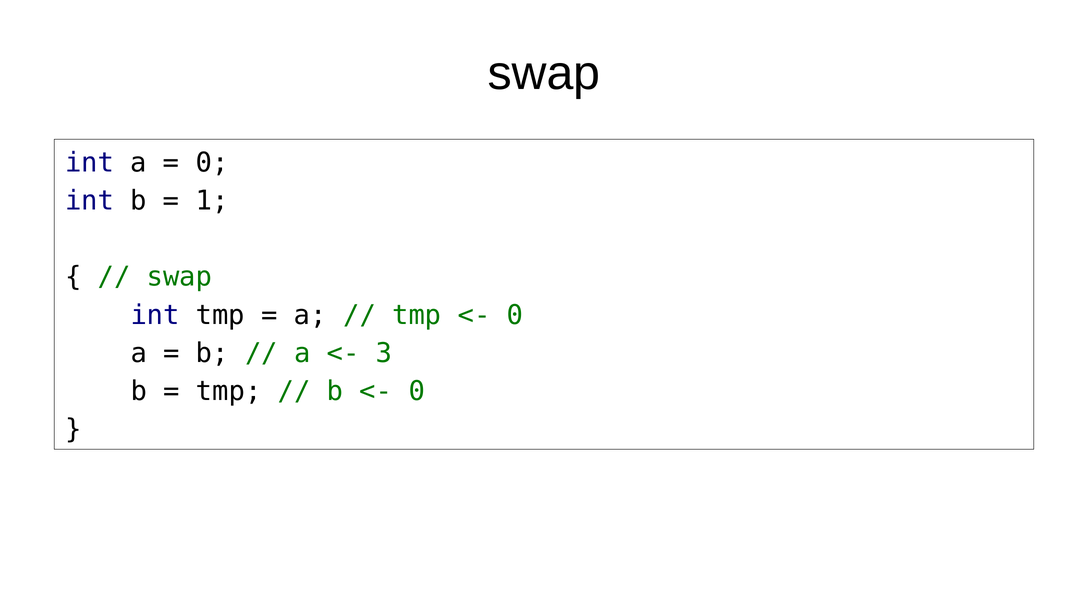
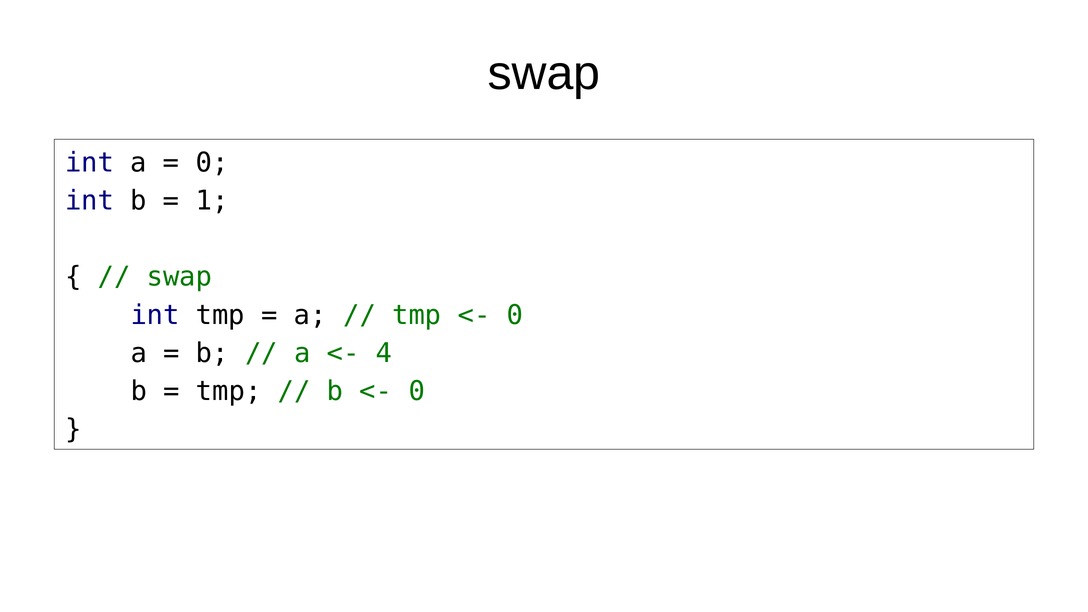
3: 3 -> 4 (384, 353)
